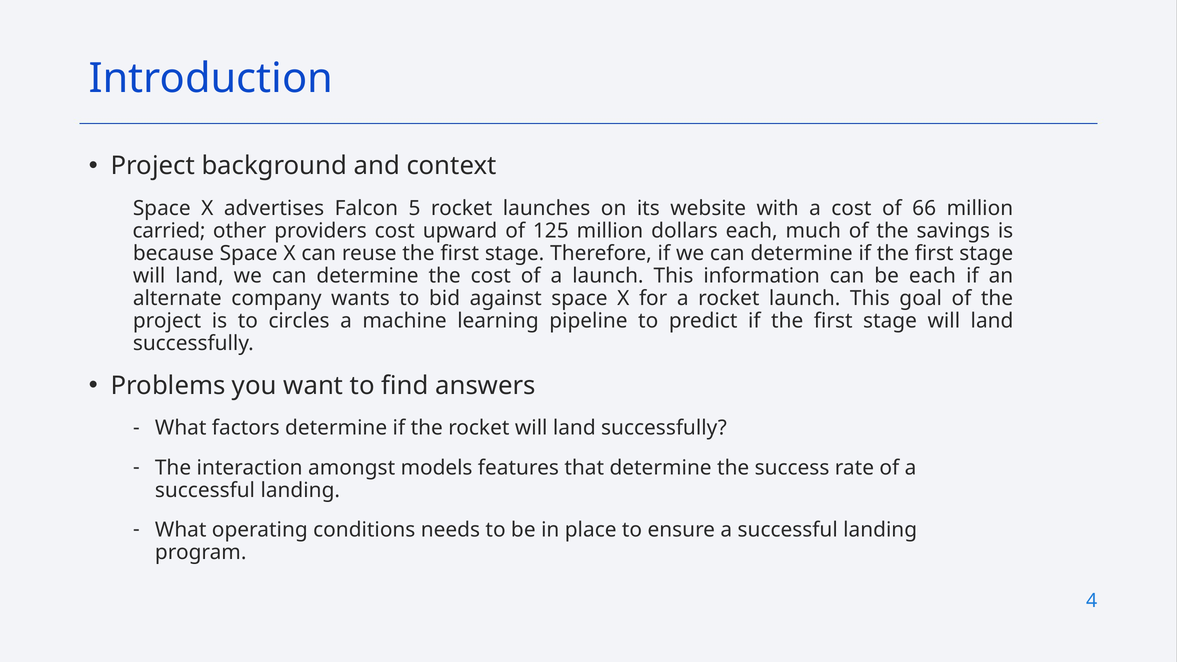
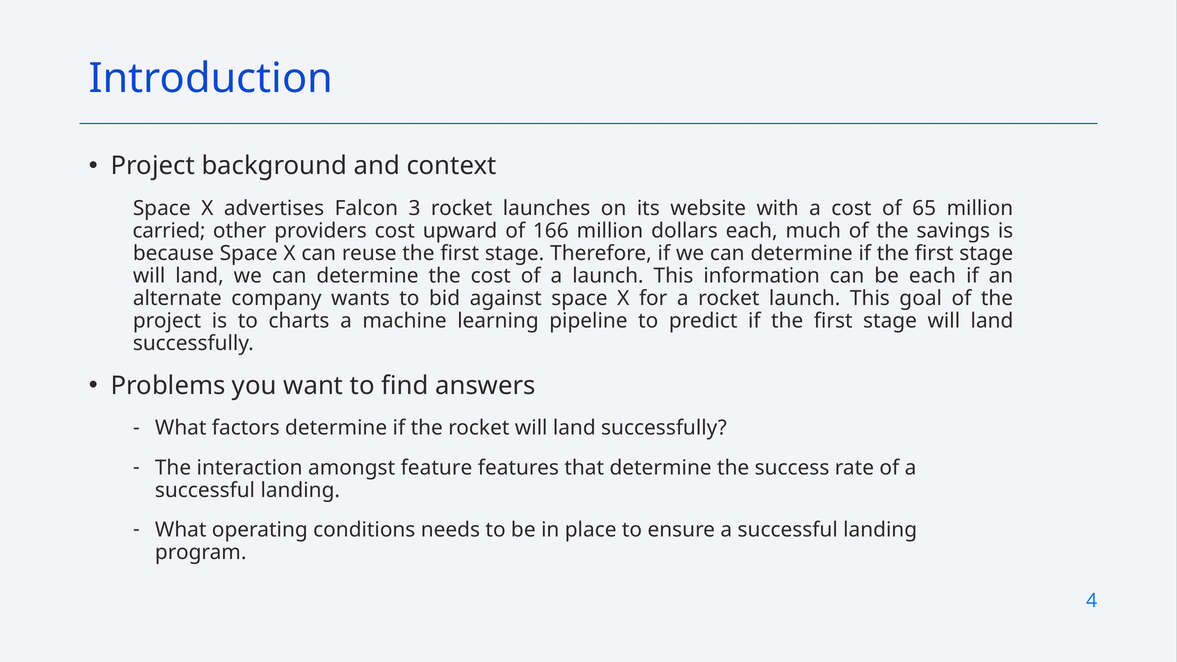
5: 5 -> 3 (414, 208)
66: 66 -> 65 (924, 208)
125: 125 -> 166 (551, 231)
circles: circles -> charts (299, 321)
models: models -> feature (437, 468)
